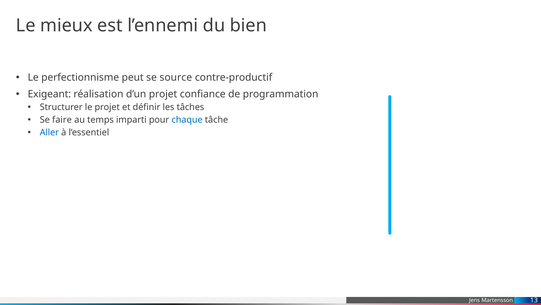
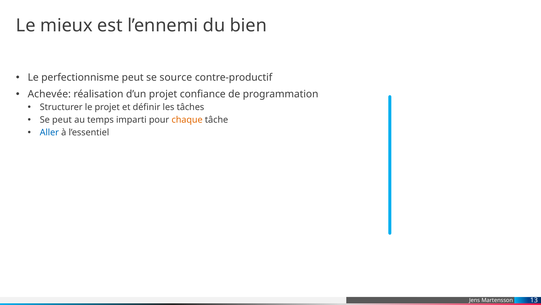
Exigeant: Exigeant -> Achevée (49, 94)
Se faire: faire -> peut (62, 120)
chaque colour: blue -> orange (187, 120)
